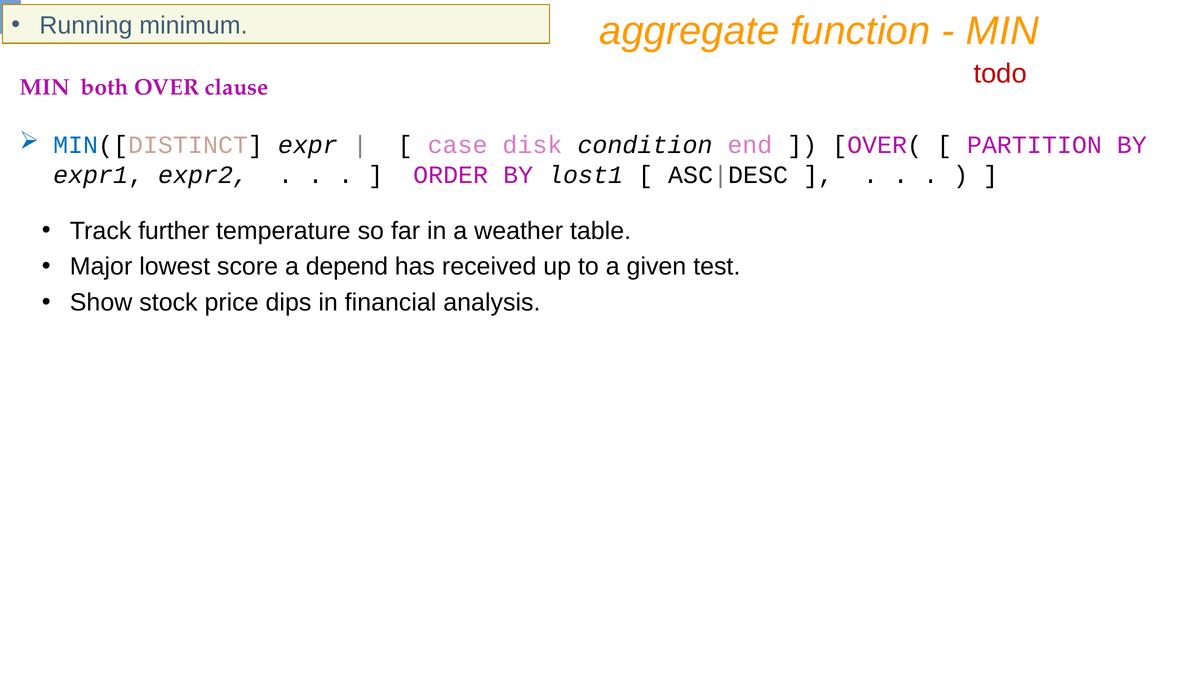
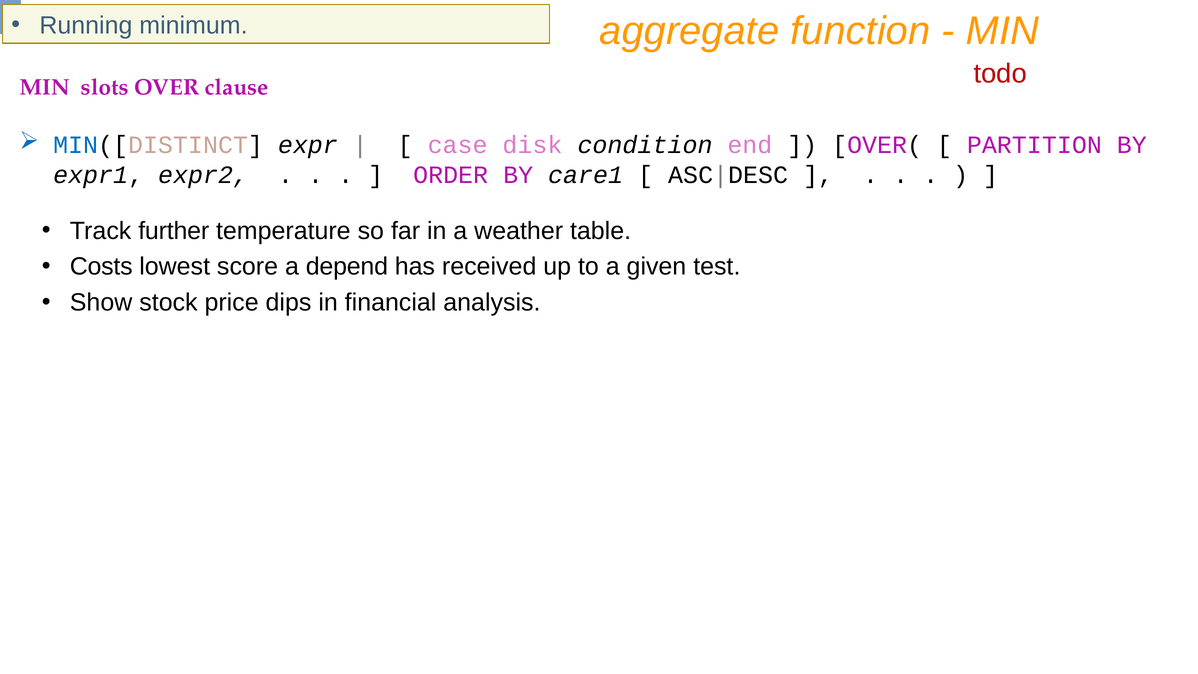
both: both -> slots (105, 87)
lost1: lost1 -> care1 (586, 175)
Major: Major -> Costs (101, 267)
